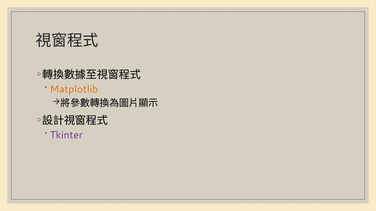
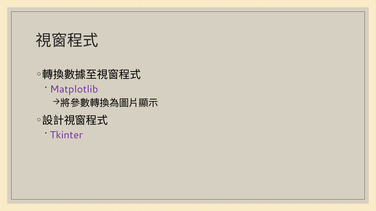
Matplotlib colour: orange -> purple (74, 90)
